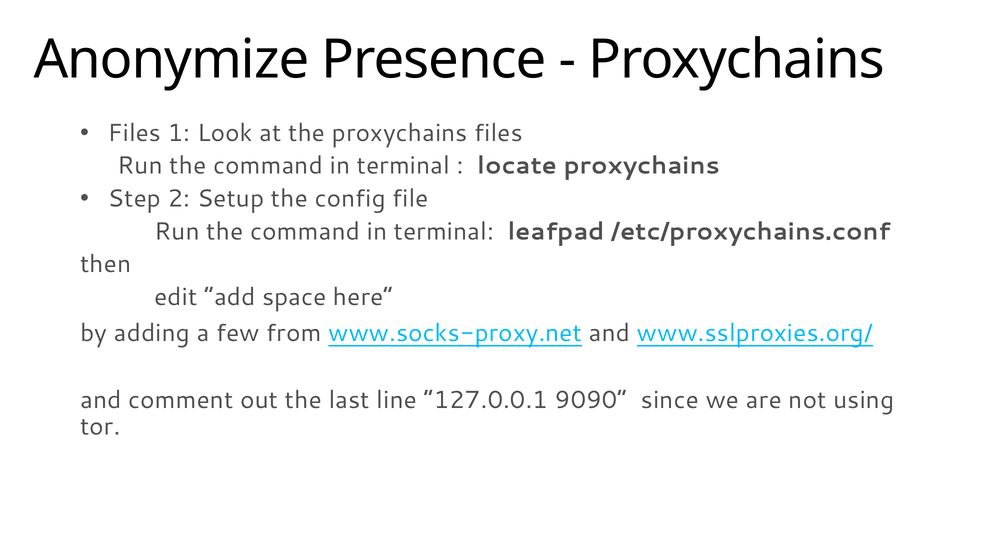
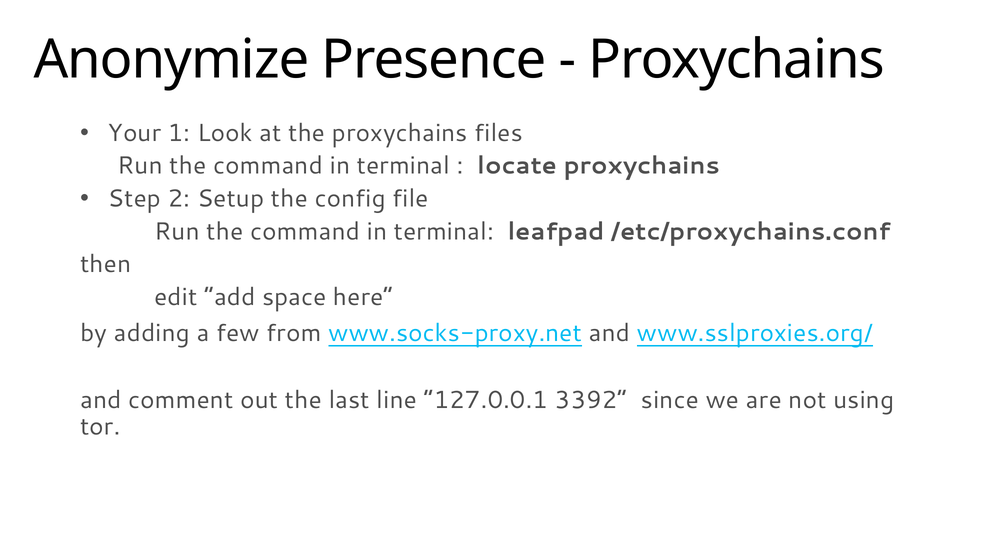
Files: Files -> Your (135, 133)
9090: 9090 -> 3392 (591, 400)
